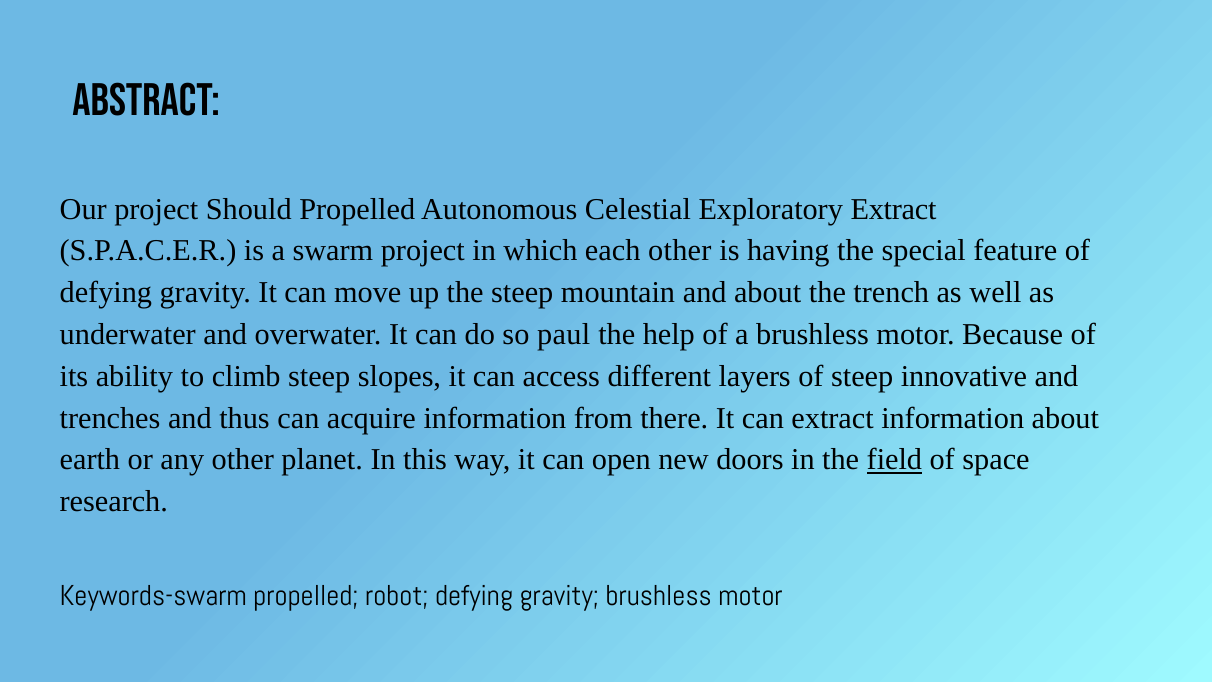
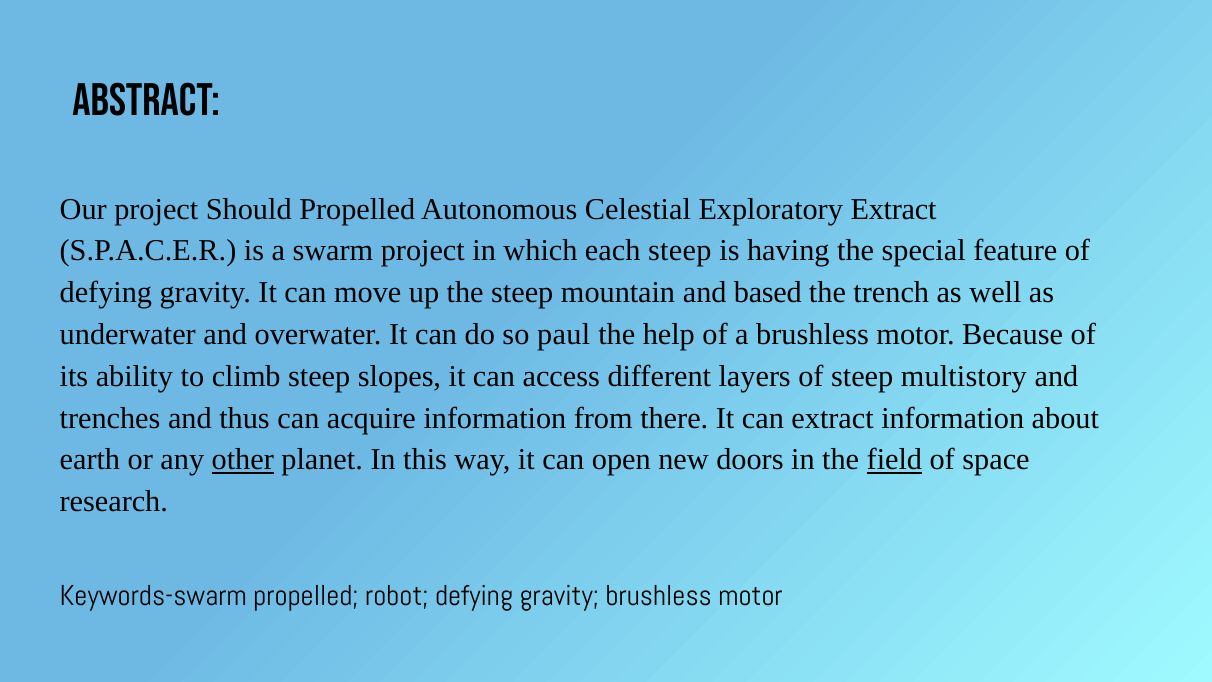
each other: other -> steep (680, 251)
and about: about -> based (768, 293)
innovative: innovative -> multistory (964, 376)
other underline: none -> present (243, 460)
